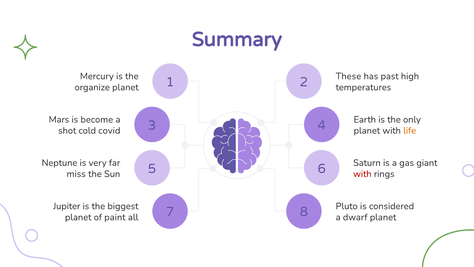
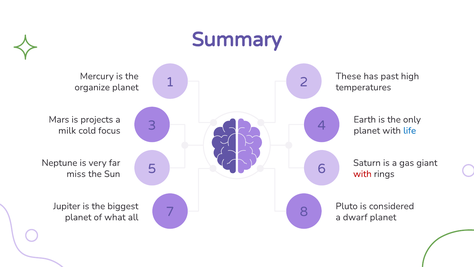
become: become -> projects (97, 119)
shot: shot -> milk (67, 130)
covid: covid -> focus (109, 130)
life colour: orange -> blue (410, 130)
paint: paint -> what (115, 217)
